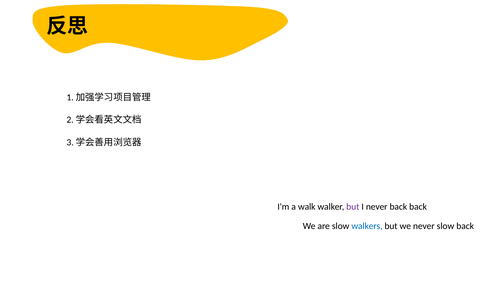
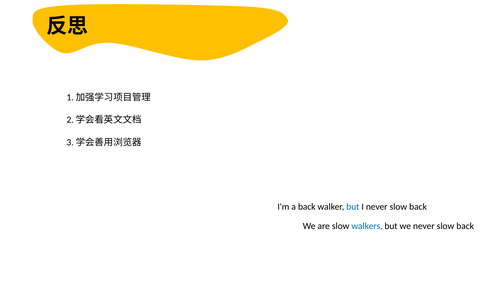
a walk: walk -> back (307, 207)
but colour: purple -> blue (353, 207)
I never back: back -> slow (398, 207)
